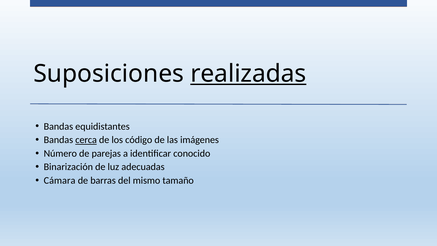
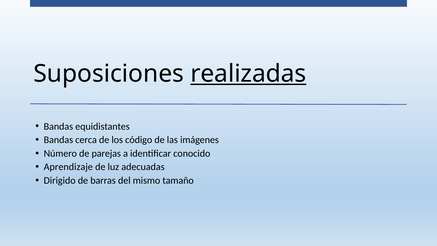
cerca underline: present -> none (86, 140)
Binarización: Binarización -> Aprendizaje (68, 167)
Cámara: Cámara -> Dirigido (60, 180)
